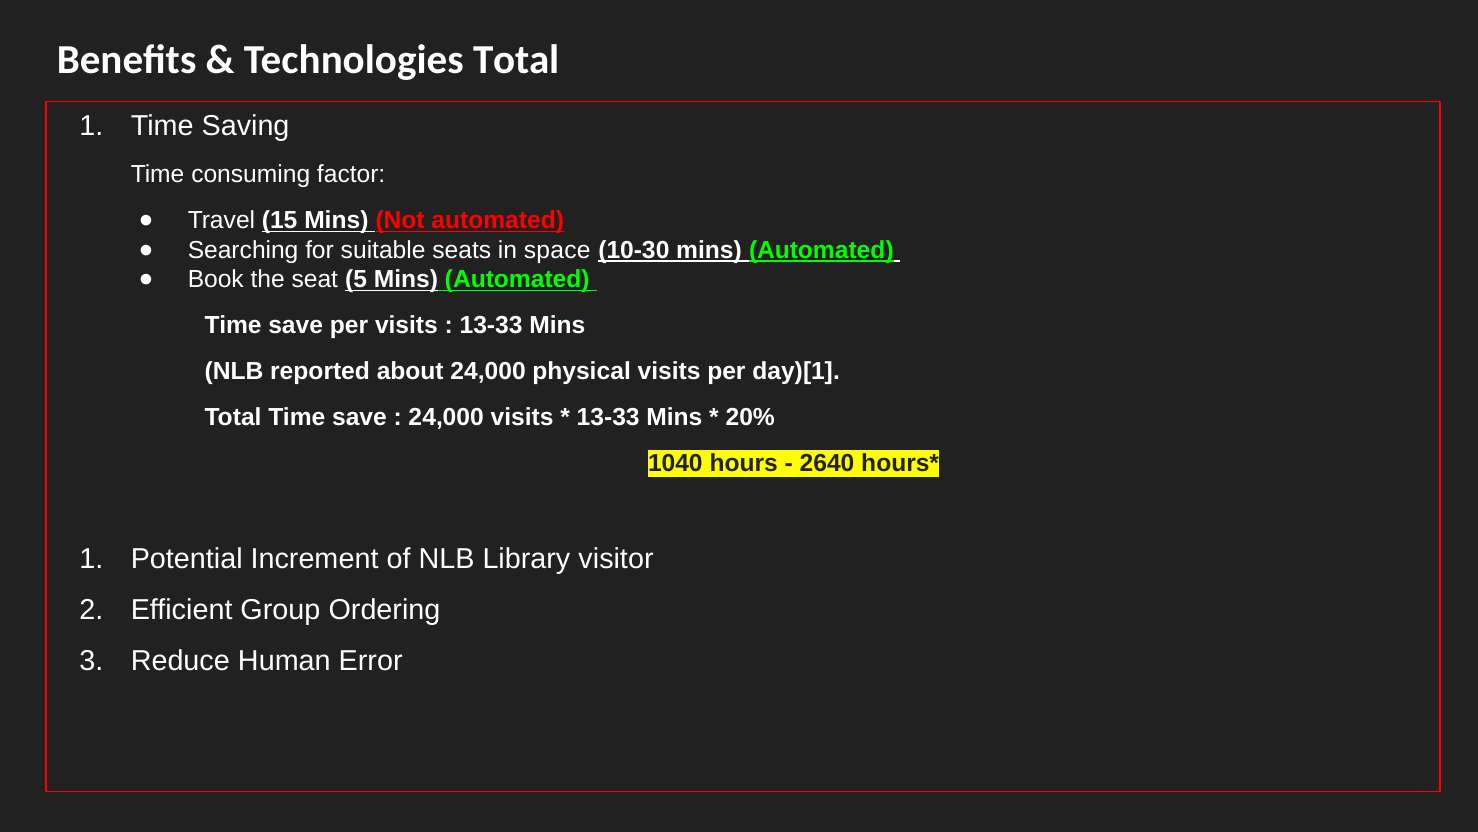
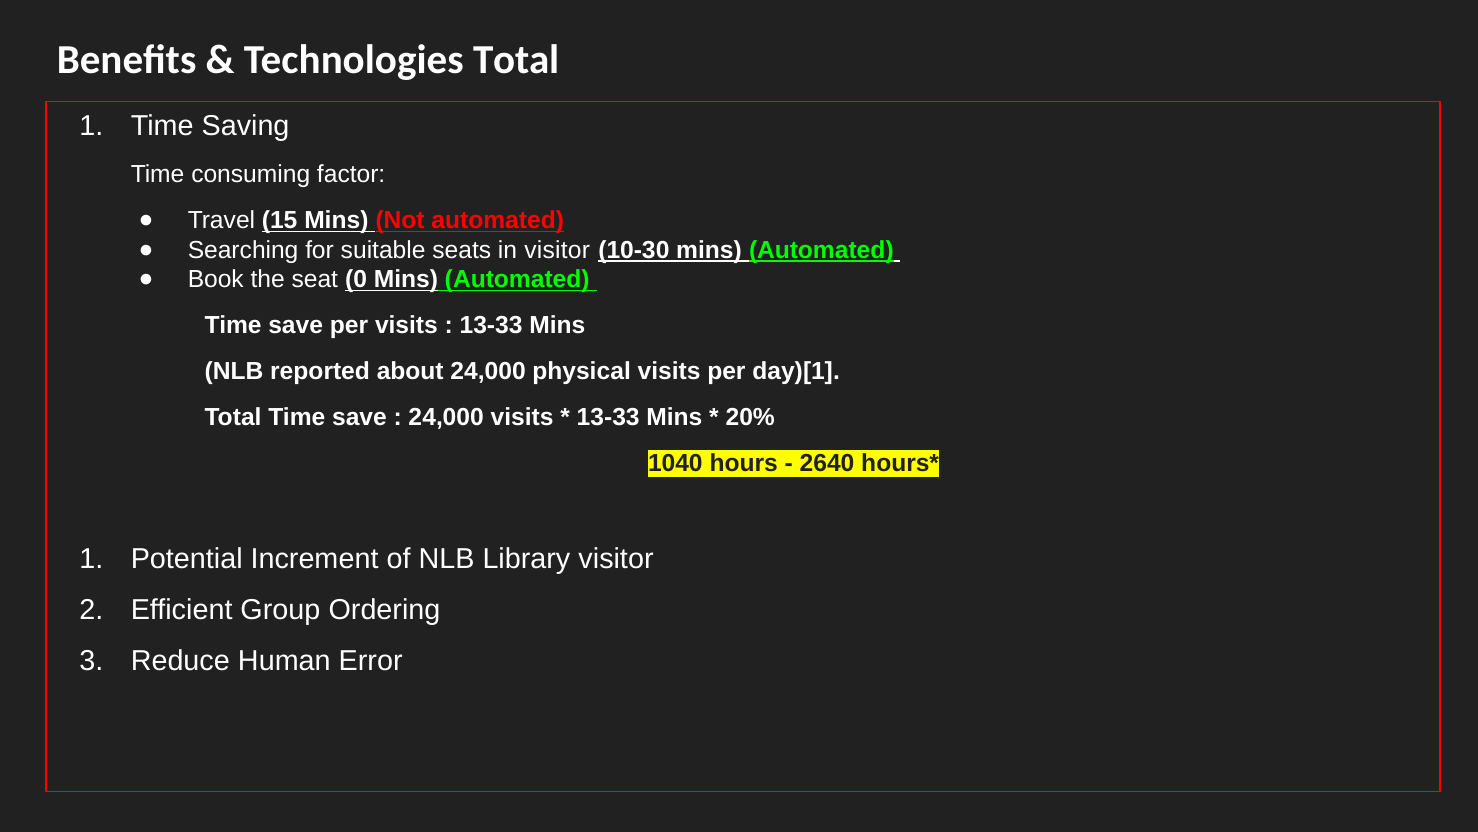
in space: space -> visitor (557, 250)
5: 5 -> 0 (356, 280)
